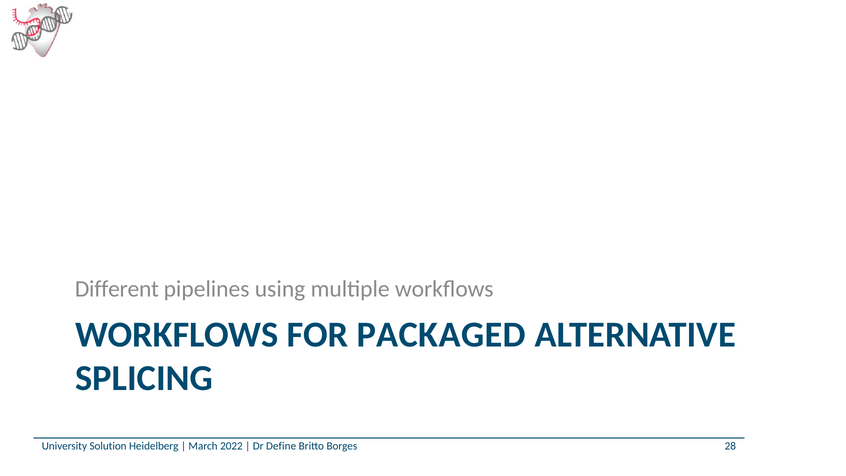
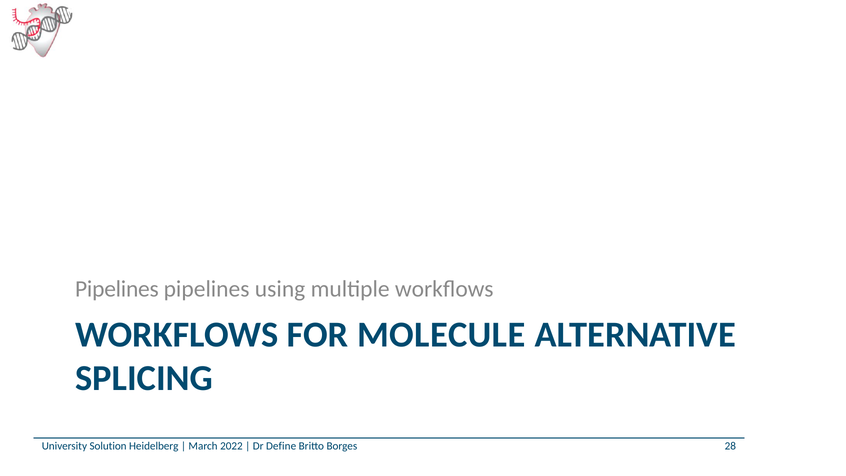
Different: Different -> Pipelines (117, 289)
PACKAGED: PACKAGED -> MOLECULE (441, 334)
